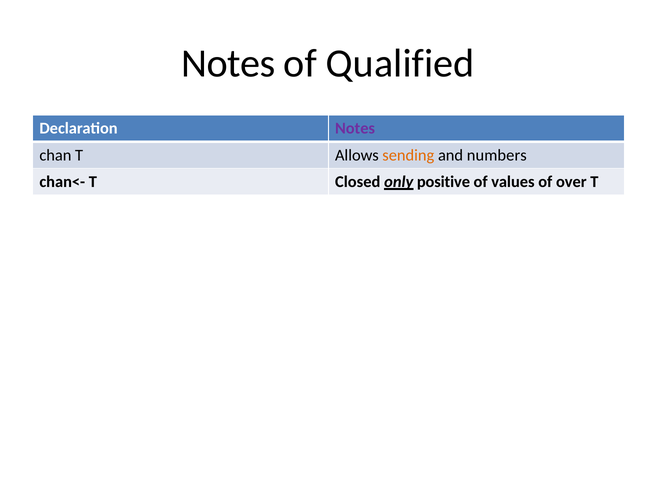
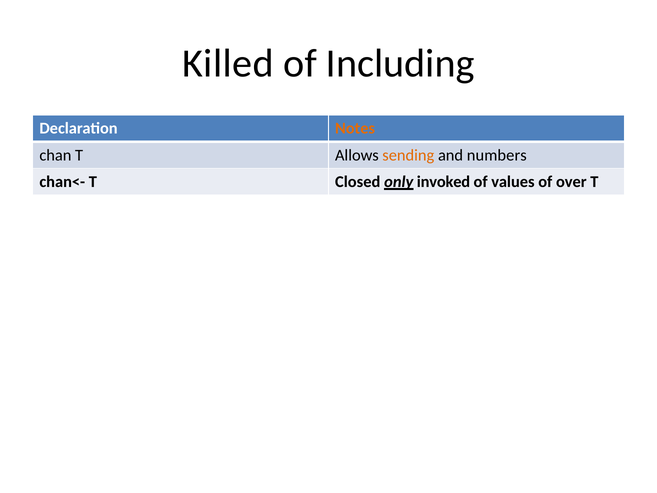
Notes: Notes -> Killed (228, 64)
Qualified: Qualified -> Including (400, 64)
Notes colour: purple -> orange (355, 128)
positive: positive -> invoked (443, 182)
